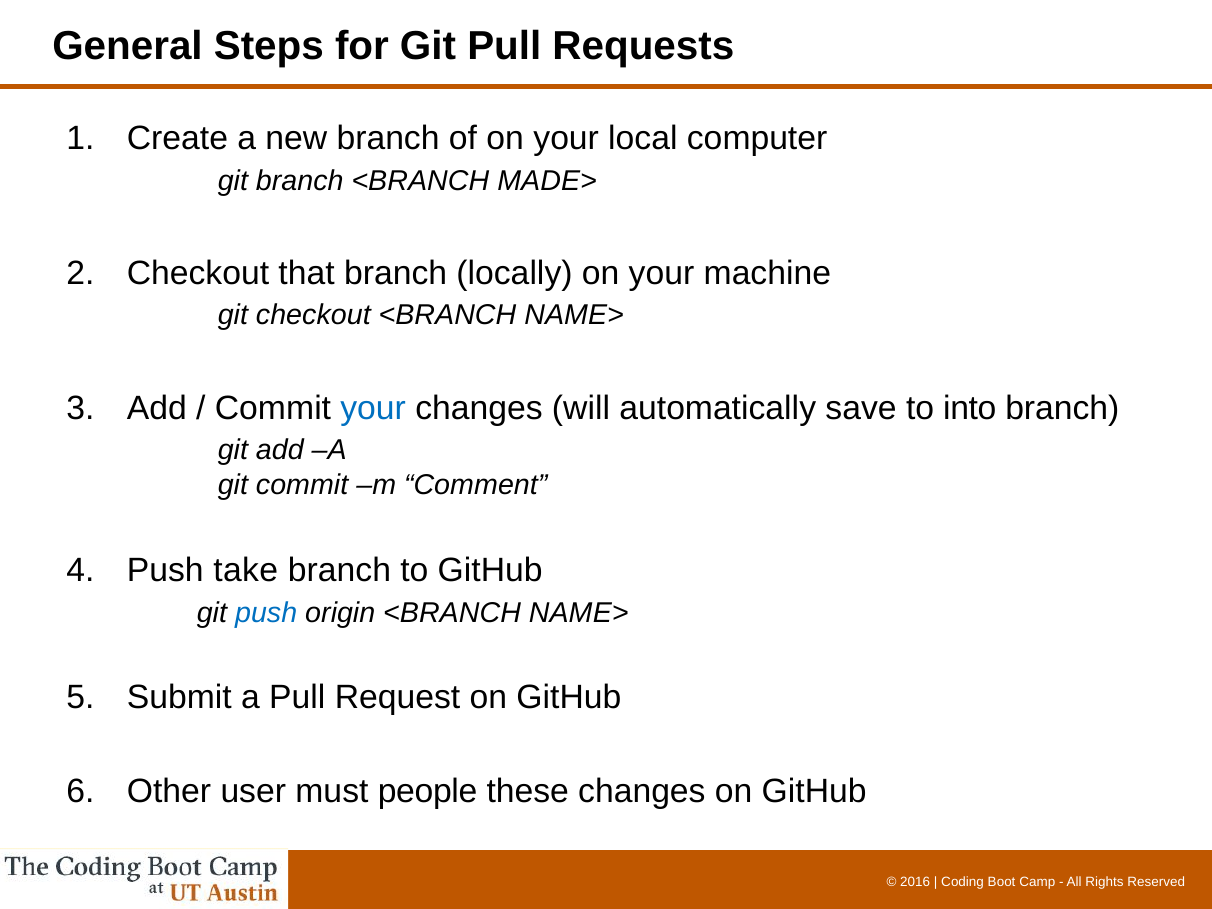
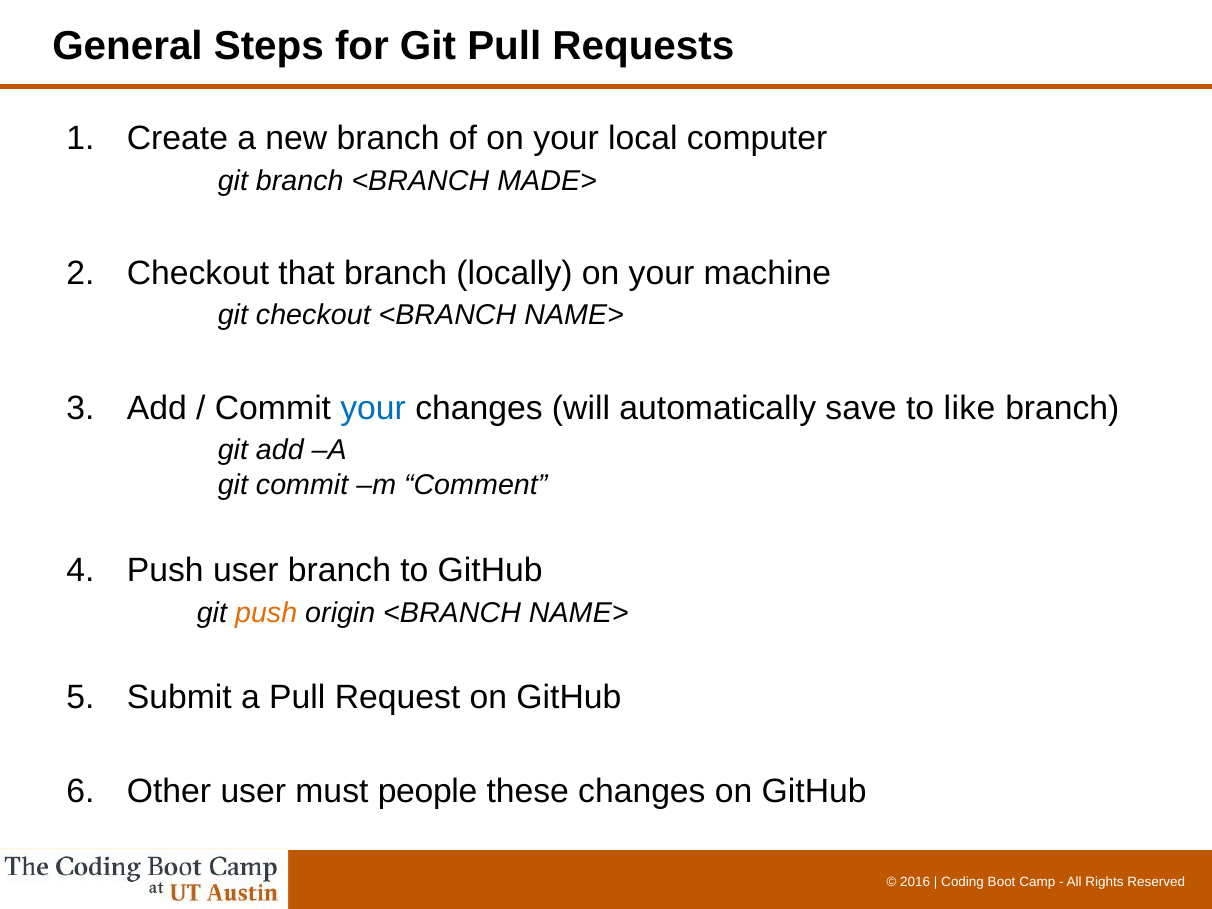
into: into -> like (969, 408)
Push take: take -> user (246, 570)
push colour: blue -> orange (266, 613)
